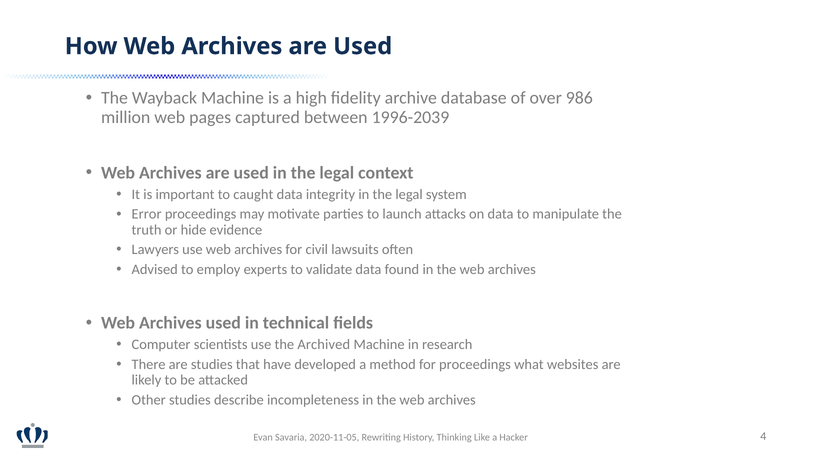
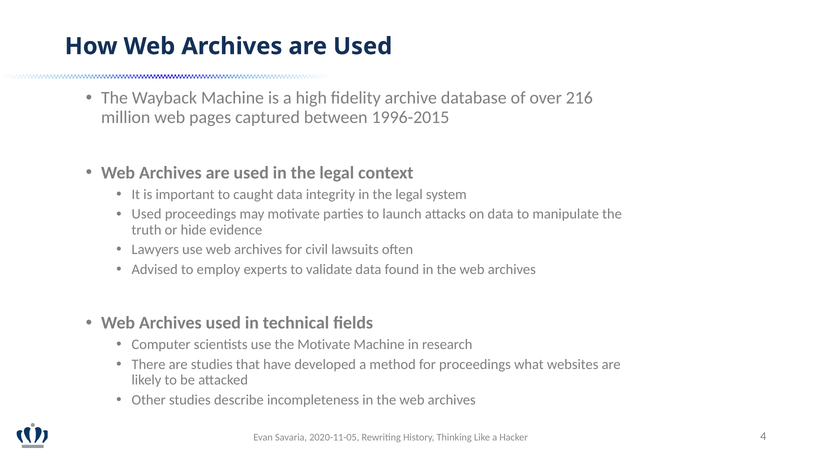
986: 986 -> 216 (579, 98)
1996-2039: 1996-2039 -> 1996-2015 (410, 117)
Error: Error -> Used (147, 214)
the Archived: Archived -> Motivate (324, 345)
